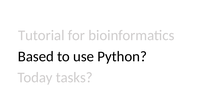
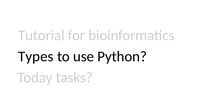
Based: Based -> Types (36, 56)
